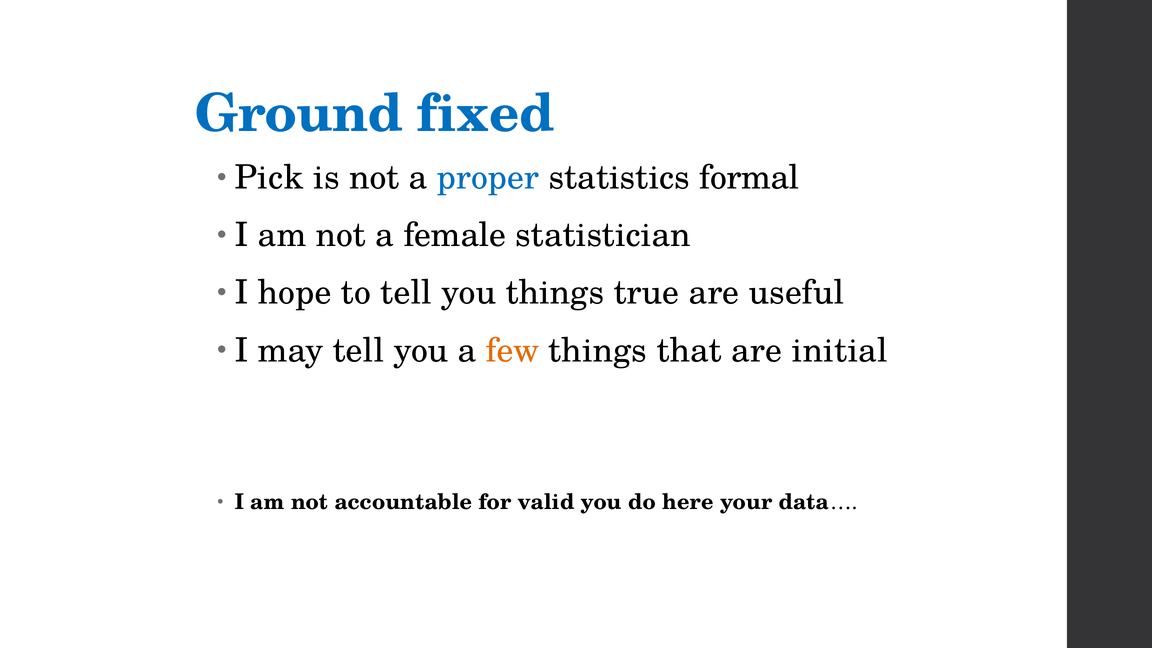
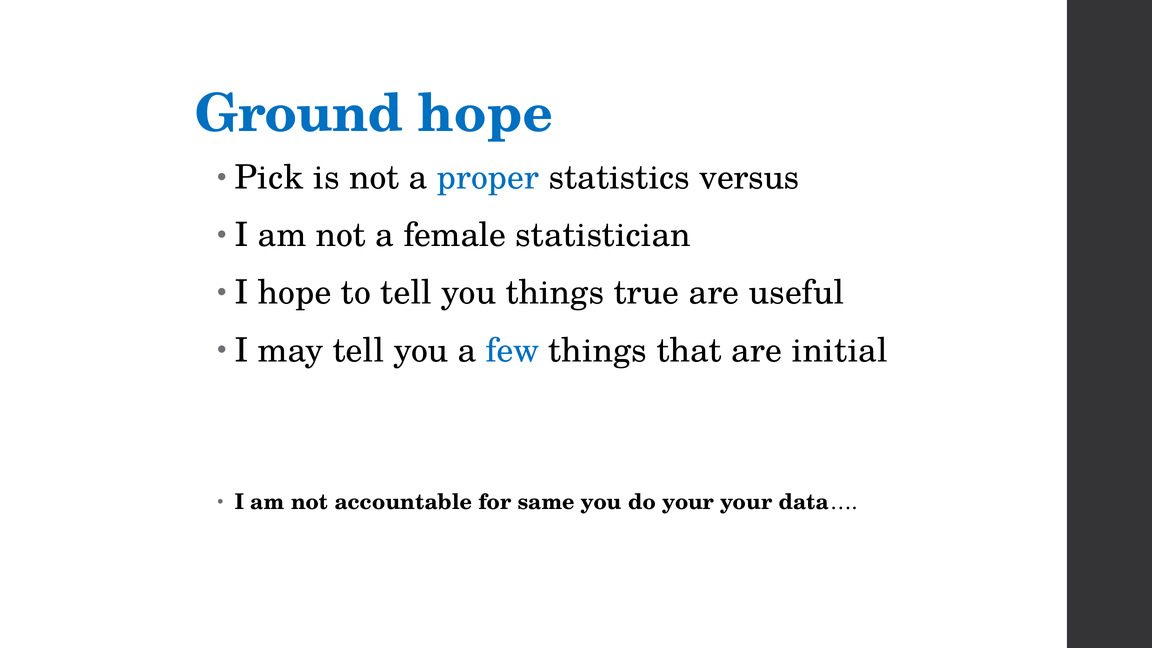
Ground fixed: fixed -> hope (485, 114)
formal: formal -> versus (749, 178)
few colour: orange -> blue (513, 350)
valid: valid -> same (546, 502)
do here: here -> your (688, 502)
